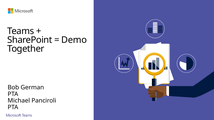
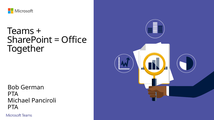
Demo: Demo -> Office (74, 40)
